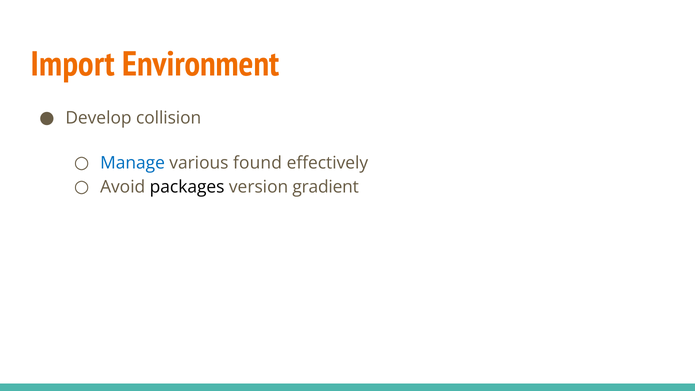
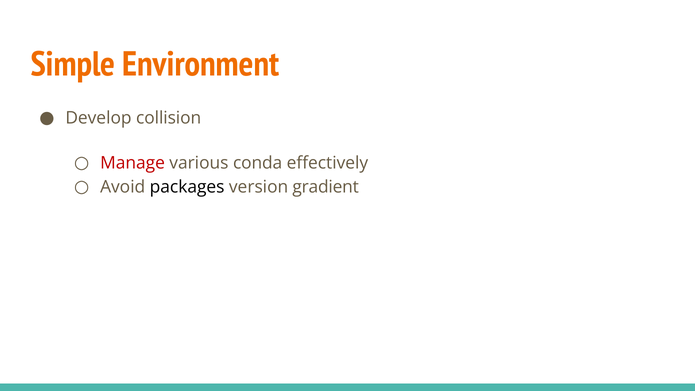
Import: Import -> Simple (73, 64)
Manage colour: blue -> red (133, 163)
found: found -> conda (258, 163)
